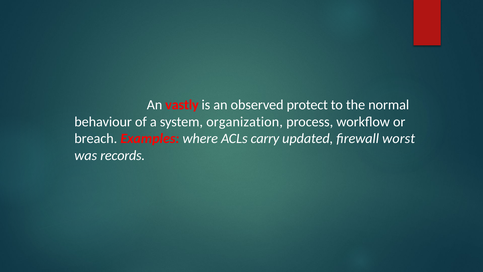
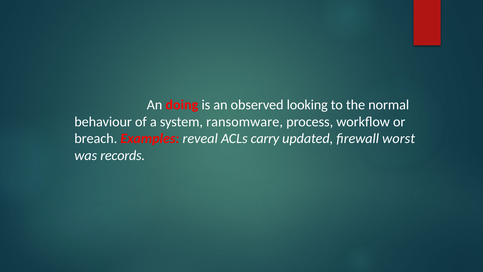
vastly: vastly -> doing (182, 105)
protect: protect -> looking (307, 105)
organization: organization -> ransomware (245, 122)
where: where -> reveal (200, 139)
